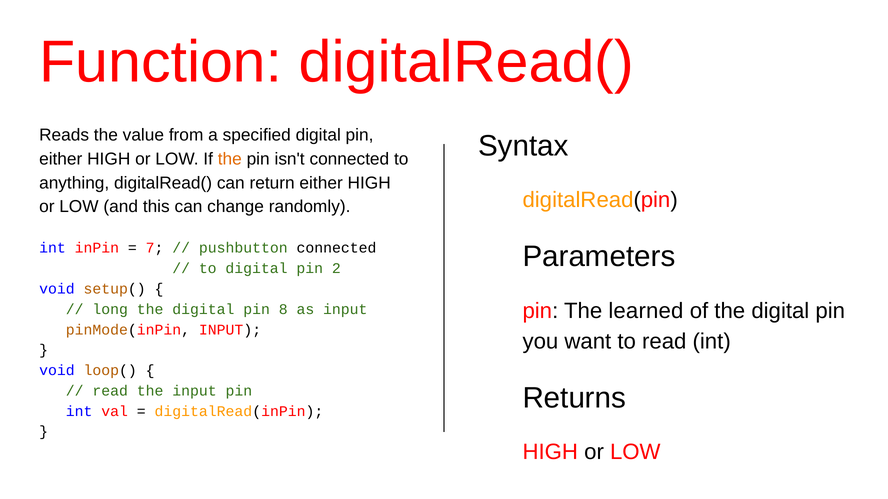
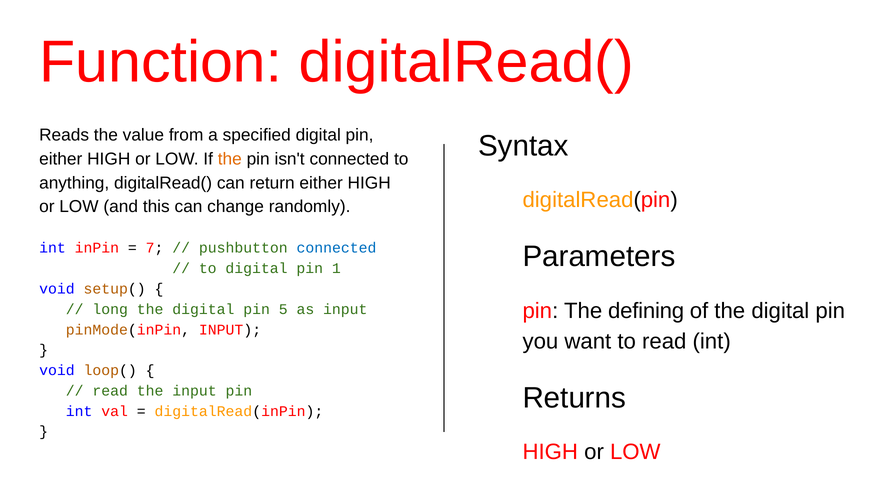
connected colour: black -> blue (337, 248)
2: 2 -> 1 (336, 269)
learned: learned -> defining (646, 311)
8: 8 -> 5 (283, 310)
